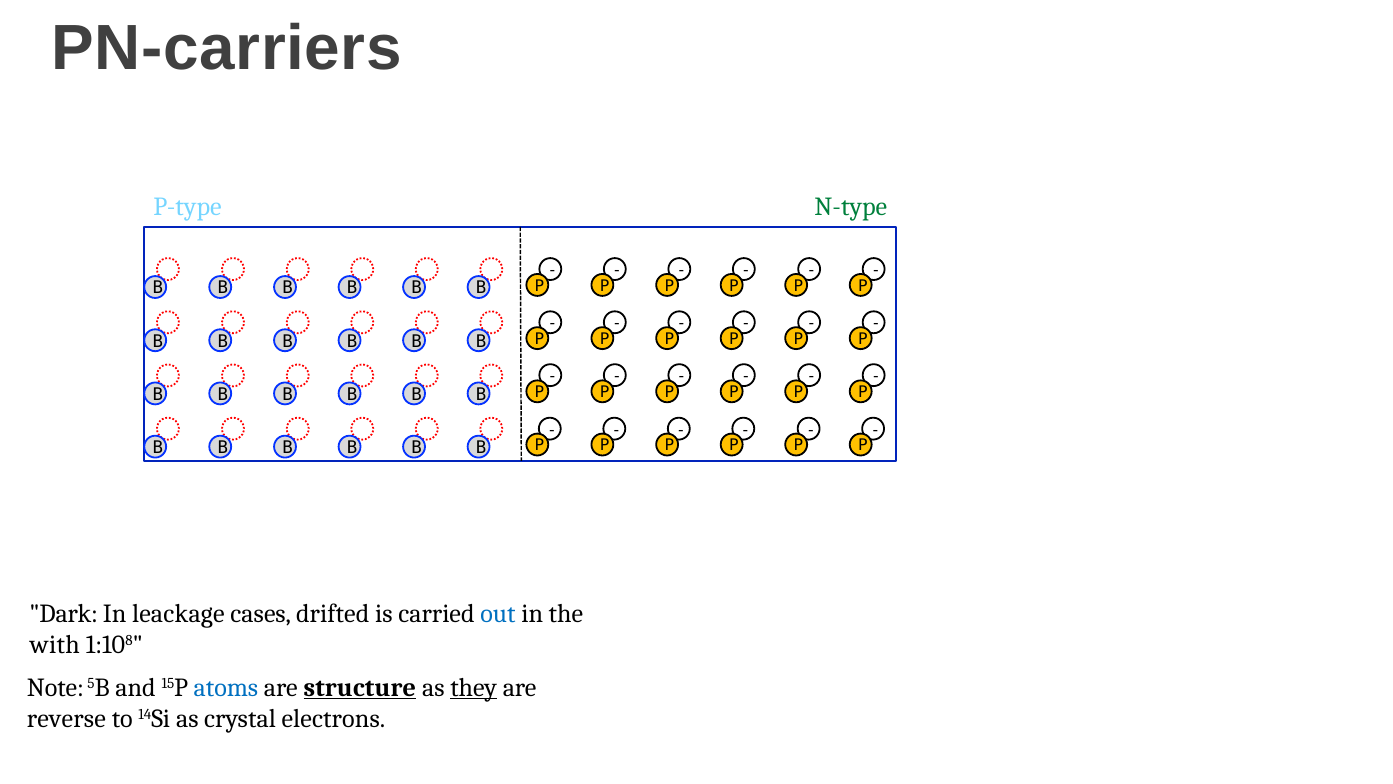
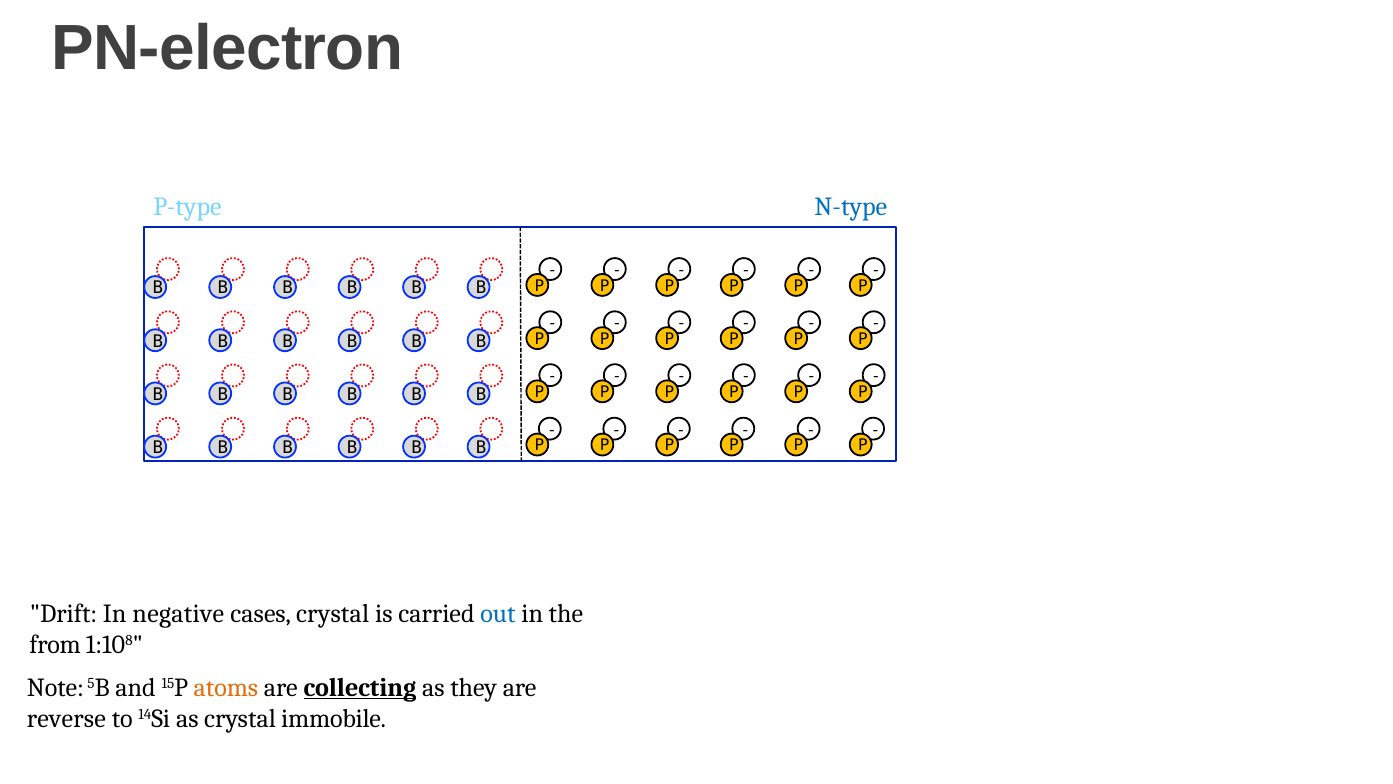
PN-carriers: PN-carriers -> PN-electron (227, 48)
N-type colour: green -> blue (851, 207)
Dark: Dark -> Drift (64, 613)
leackage: leackage -> negative (178, 613)
cases drifted: drifted -> crystal (333, 613)
with: with -> from (55, 645)
atoms colour: blue -> orange (226, 687)
structure: structure -> collecting (360, 687)
they underline: present -> none (474, 687)
electrons: electrons -> immobile (334, 718)
